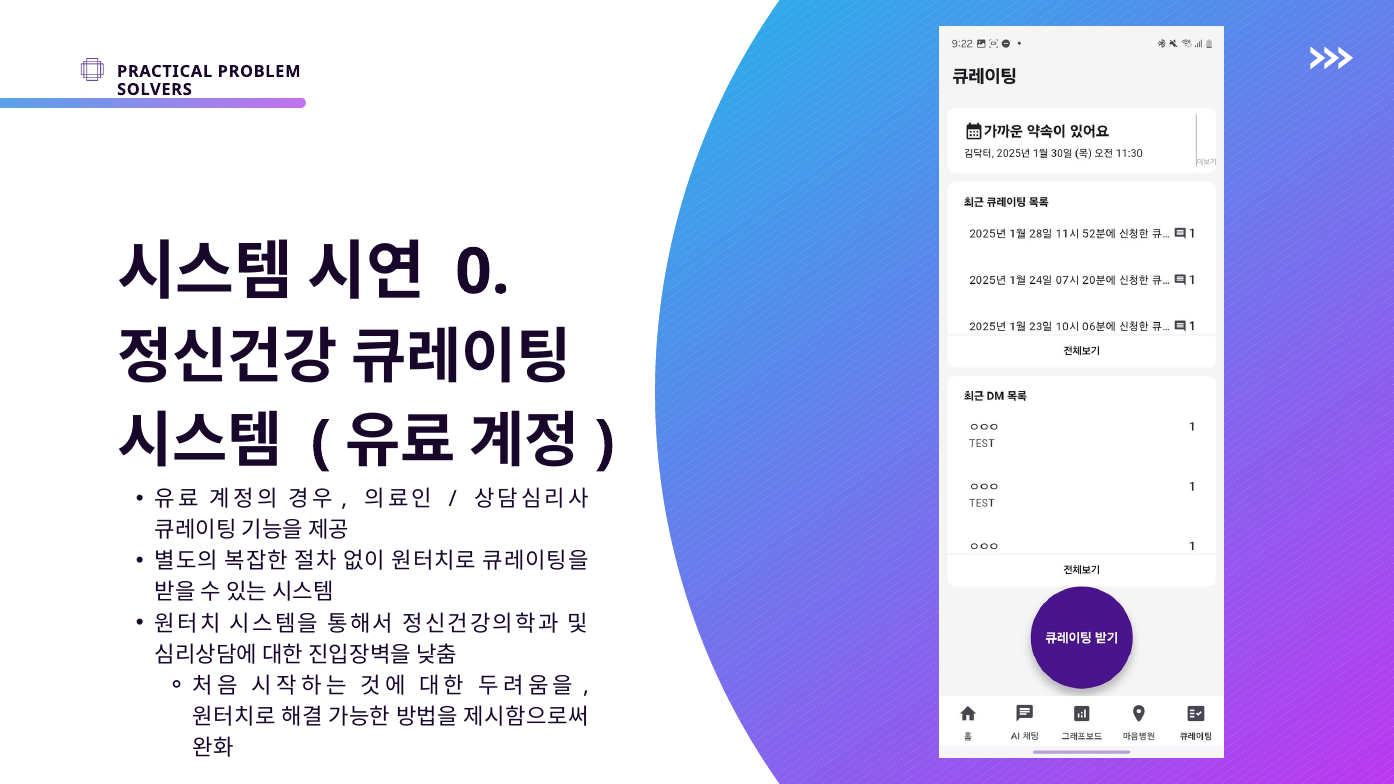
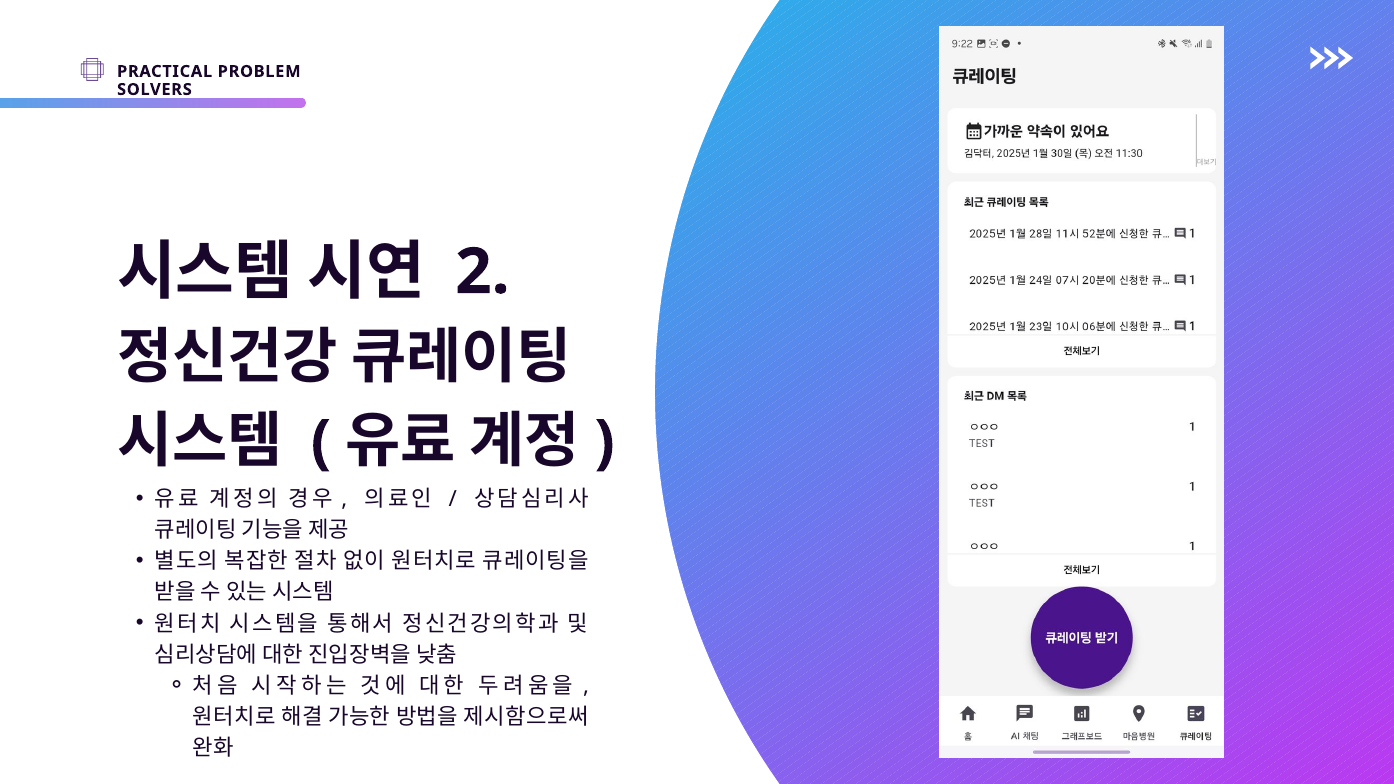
0: 0 -> 2 (482, 272)
